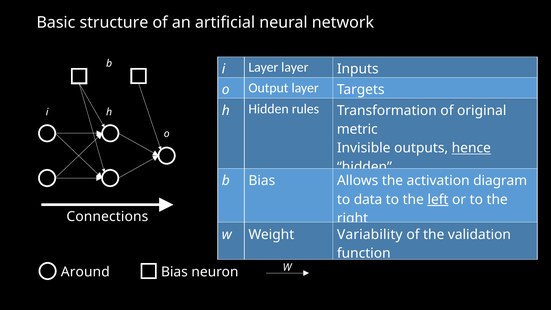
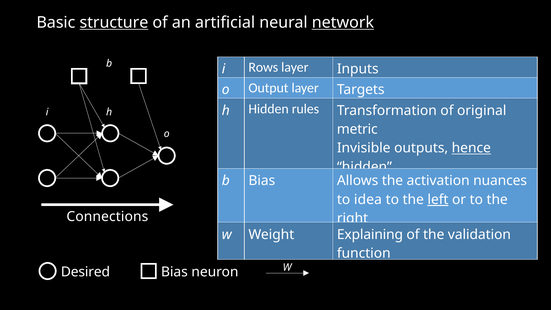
structure underline: none -> present (114, 22)
network underline: none -> present (343, 22)
Layer: Layer -> Rows (263, 67)
diagram: diagram -> nuances (500, 181)
data: data -> idea (368, 200)
Variability: Variability -> Explaining (370, 234)
Around: Around -> Desired (85, 272)
